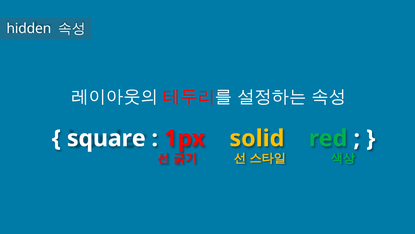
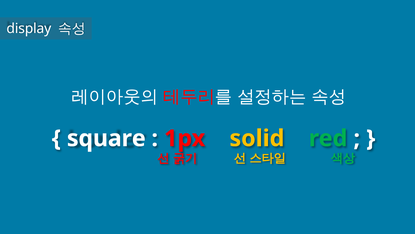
hidden: hidden -> display (29, 29)
